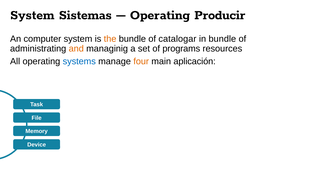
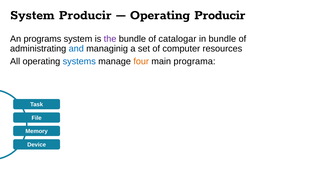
System Sistemas: Sistemas -> Producir (85, 15)
computer: computer -> programs (42, 39)
the colour: orange -> purple (110, 39)
and colour: orange -> blue (76, 49)
programs: programs -> computer (181, 49)
aplicación: aplicación -> programa (194, 62)
